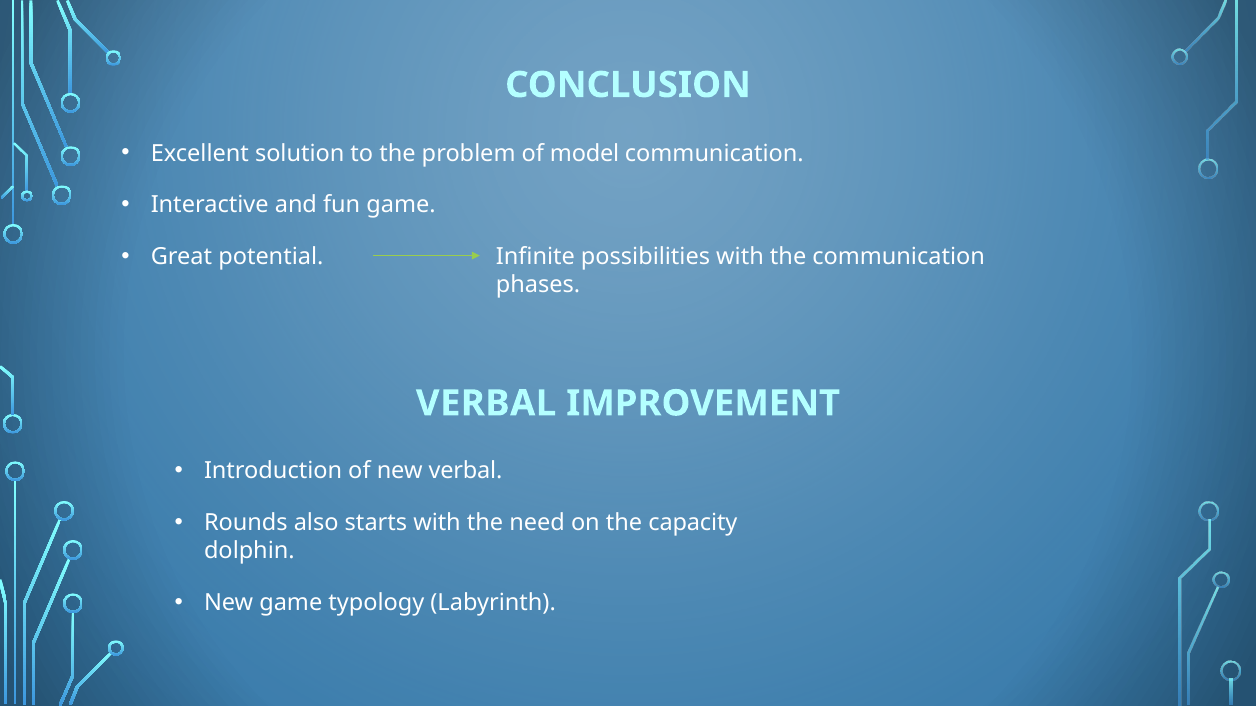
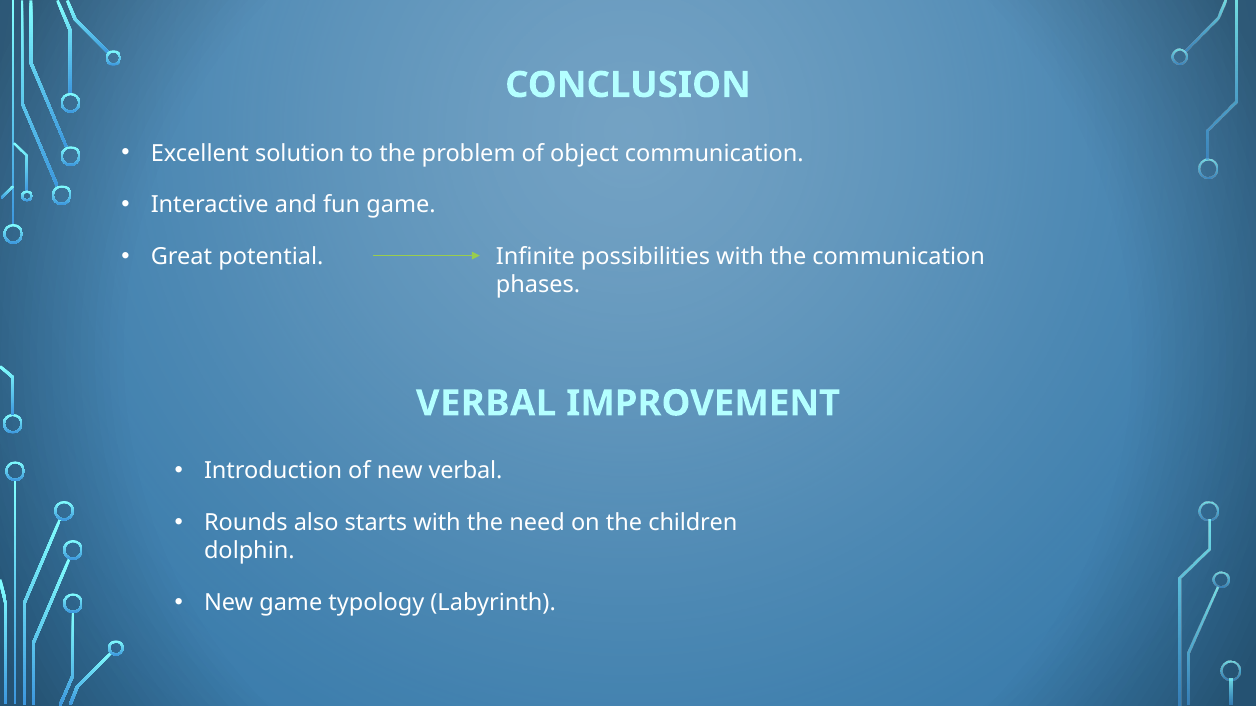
model: model -> object (584, 153)
capacity: capacity -> children (693, 523)
